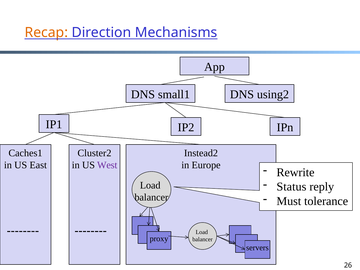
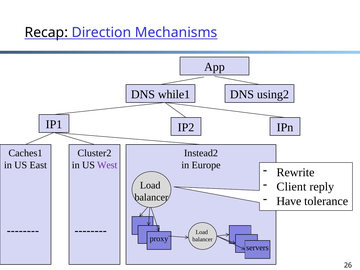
Recap colour: orange -> black (46, 32)
small1: small1 -> while1 (174, 94)
Status: Status -> Client (291, 187)
Must: Must -> Have (289, 201)
